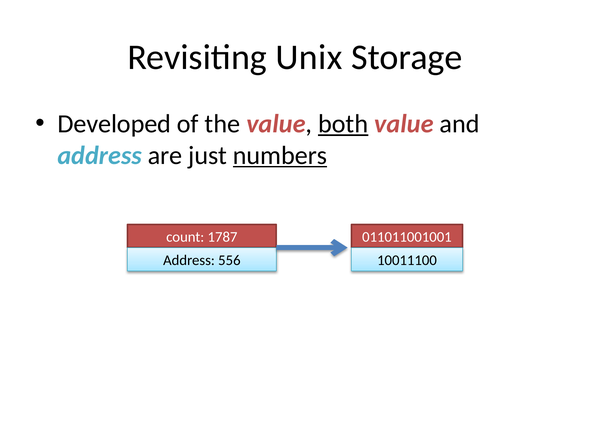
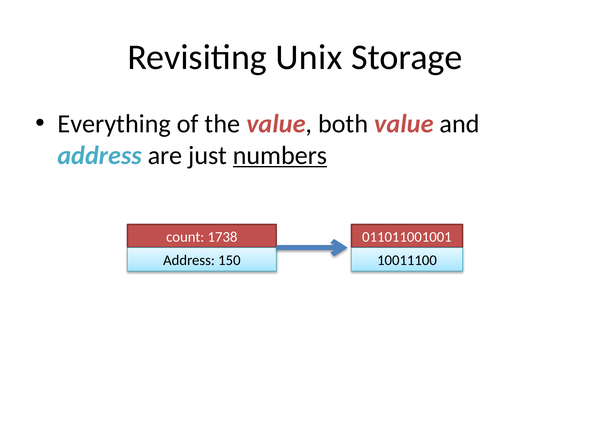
Developed: Developed -> Everything (114, 124)
both underline: present -> none (343, 124)
1787: 1787 -> 1738 (223, 237)
556: 556 -> 150 (229, 260)
